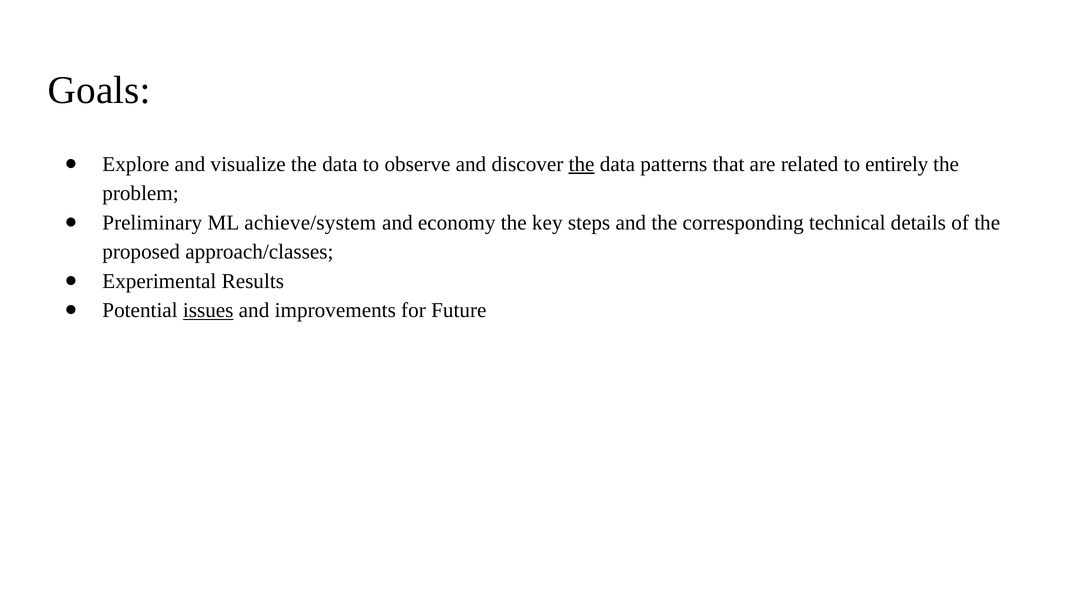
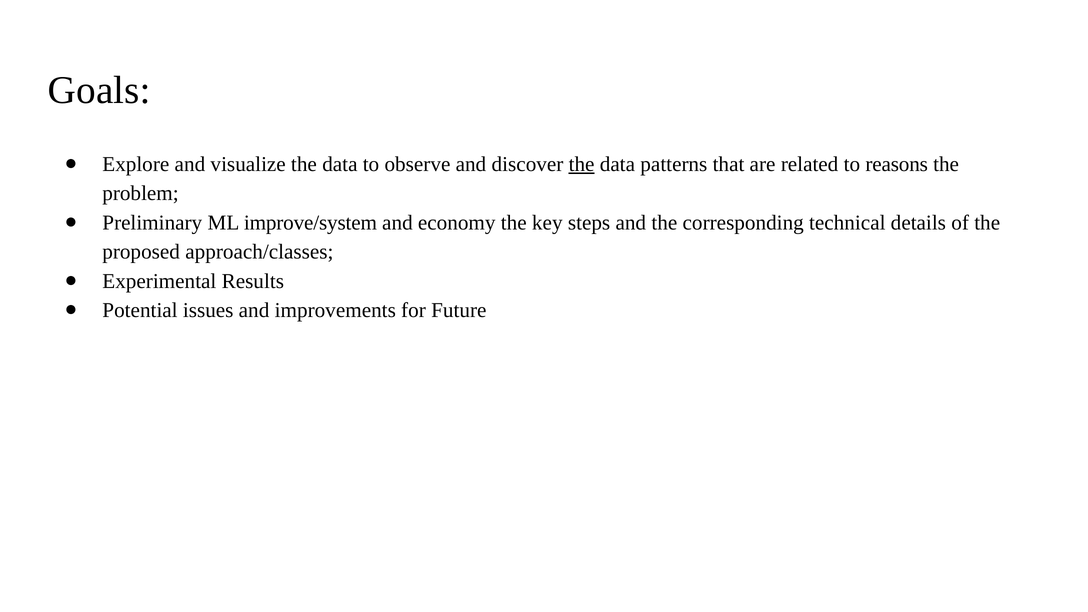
entirely: entirely -> reasons (897, 164)
achieve/system: achieve/system -> improve/system (310, 223)
issues underline: present -> none (208, 310)
